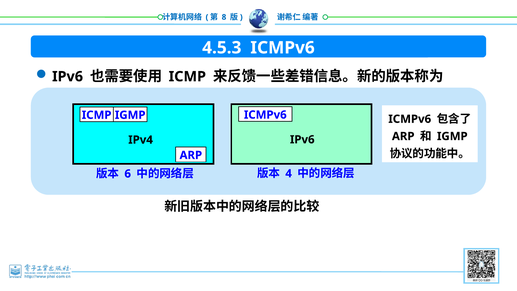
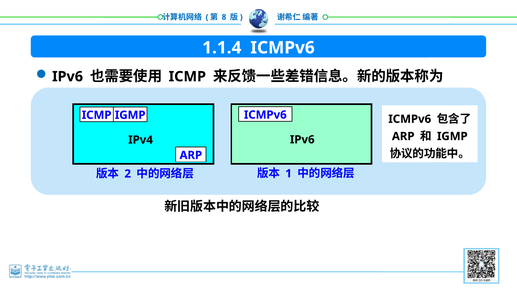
4.5.3: 4.5.3 -> 1.1.4 (222, 48)
4: 4 -> 1 (289, 173)
6: 6 -> 2 (128, 174)
